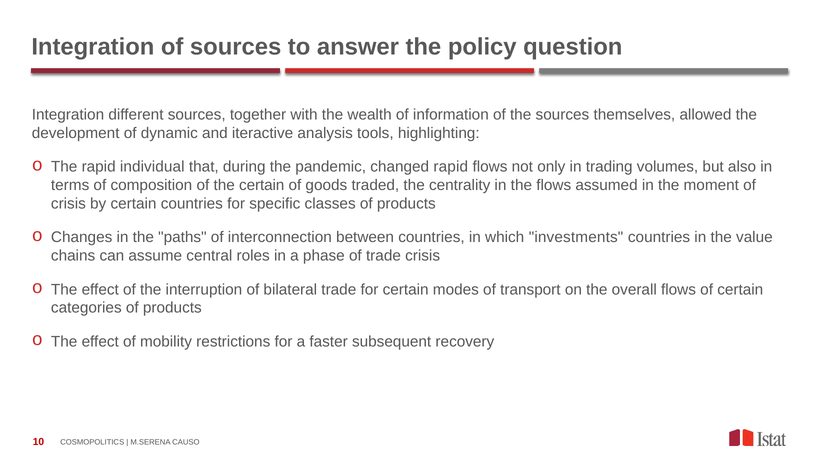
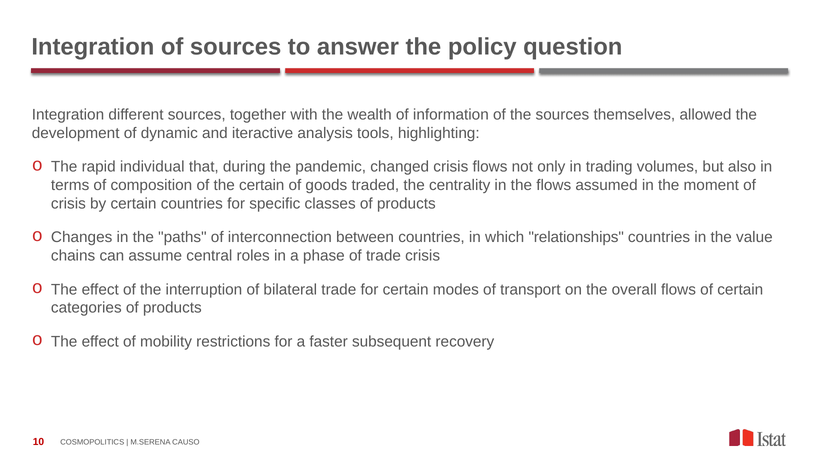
changed rapid: rapid -> crisis (451, 167)
investments: investments -> relationships (576, 237)
